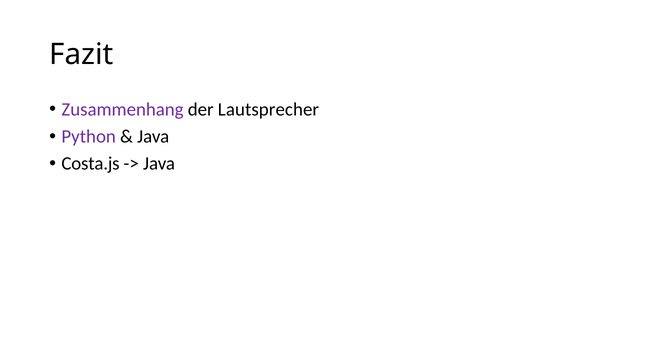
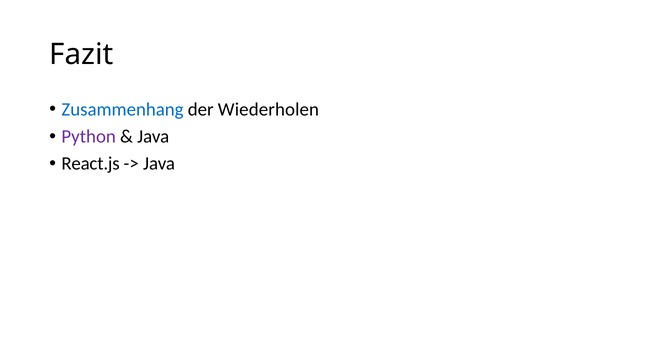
Zusammenhang colour: purple -> blue (123, 109)
Lautsprecher: Lautsprecher -> Wiederholen (268, 109)
Costa.js: Costa.js -> React.js (91, 164)
